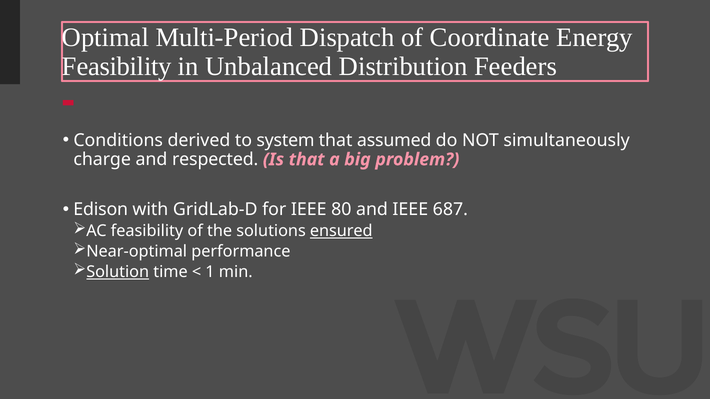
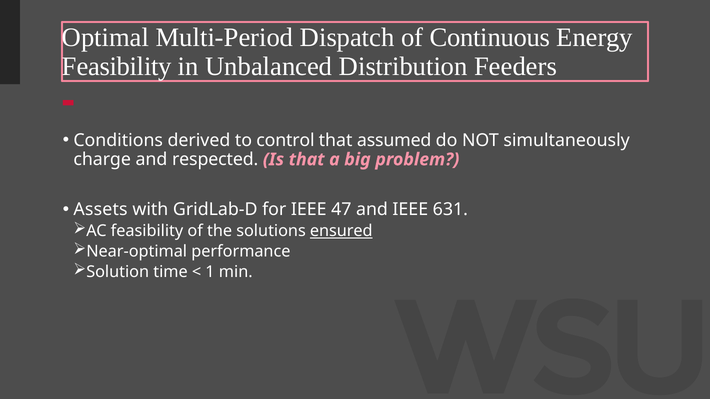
Coordinate: Coordinate -> Continuous (490, 38)
system: system -> control (285, 140)
Edison: Edison -> Assets (101, 210)
80: 80 -> 47 (341, 210)
687: 687 -> 631 (450, 210)
Solution underline: present -> none (118, 272)
